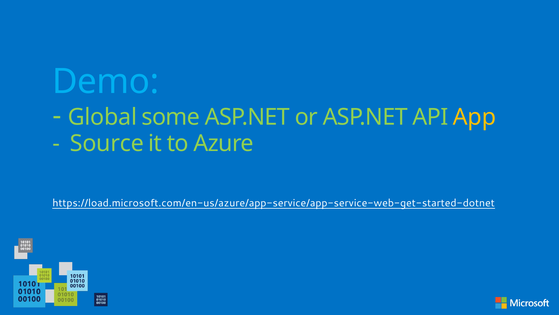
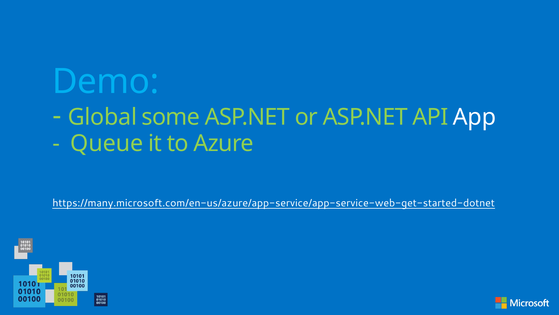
App colour: yellow -> white (474, 117)
Source: Source -> Queue (107, 143)
https://load.microsoft.com/en-us/azure/app-service/app-service-web-get-started-dotnet: https://load.microsoft.com/en-us/azure/app-service/app-service-web-get-started-dotnet -> https://many.microsoft.com/en-us/azure/app-service/app-service-web-get-started-dotnet (274, 203)
